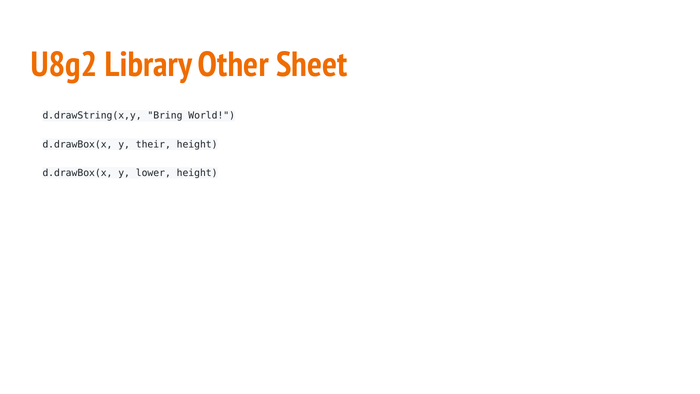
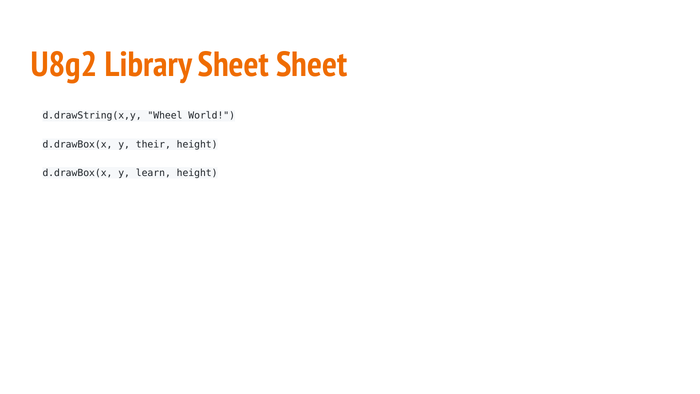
Library Other: Other -> Sheet (233, 65)
Bring: Bring -> Wheel (165, 116)
lower: lower -> learn (153, 173)
